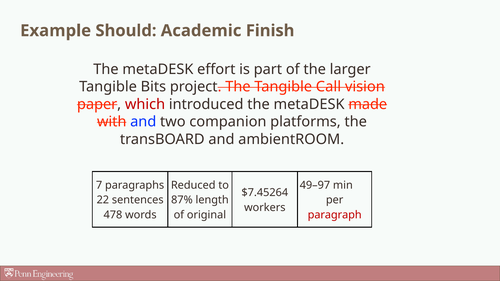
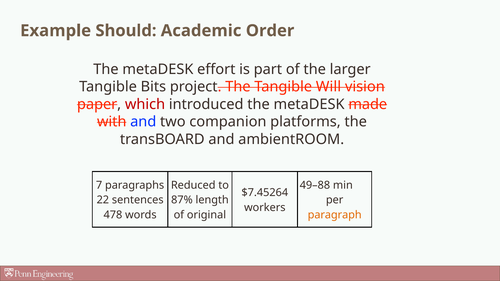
Finish: Finish -> Order (270, 31)
Call: Call -> Will (328, 87)
49–97: 49–97 -> 49–88 (315, 185)
paragraph colour: red -> orange (335, 215)
